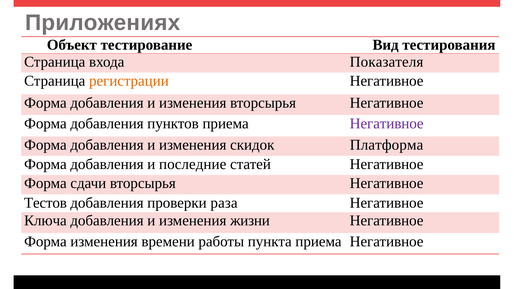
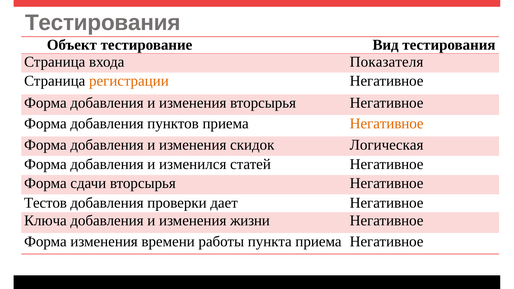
Приложениях: Приложениях -> Тестирования (103, 23)
Негативное colour: purple -> orange (387, 123)
Платформа: Платформа -> Логическая (387, 145)
последние: последние -> изменился (193, 164)
раза: раза -> дает (224, 203)
